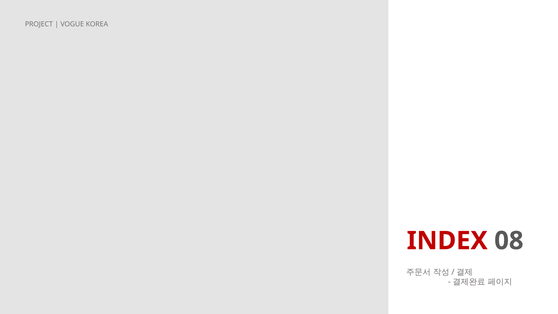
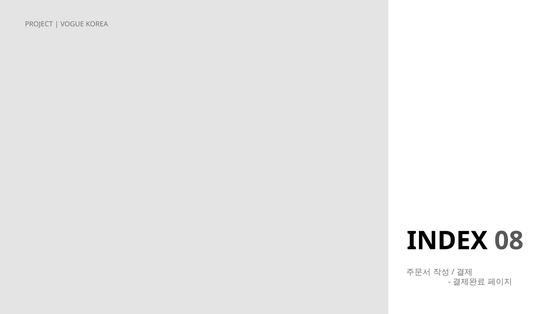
INDEX colour: red -> black (447, 241)
